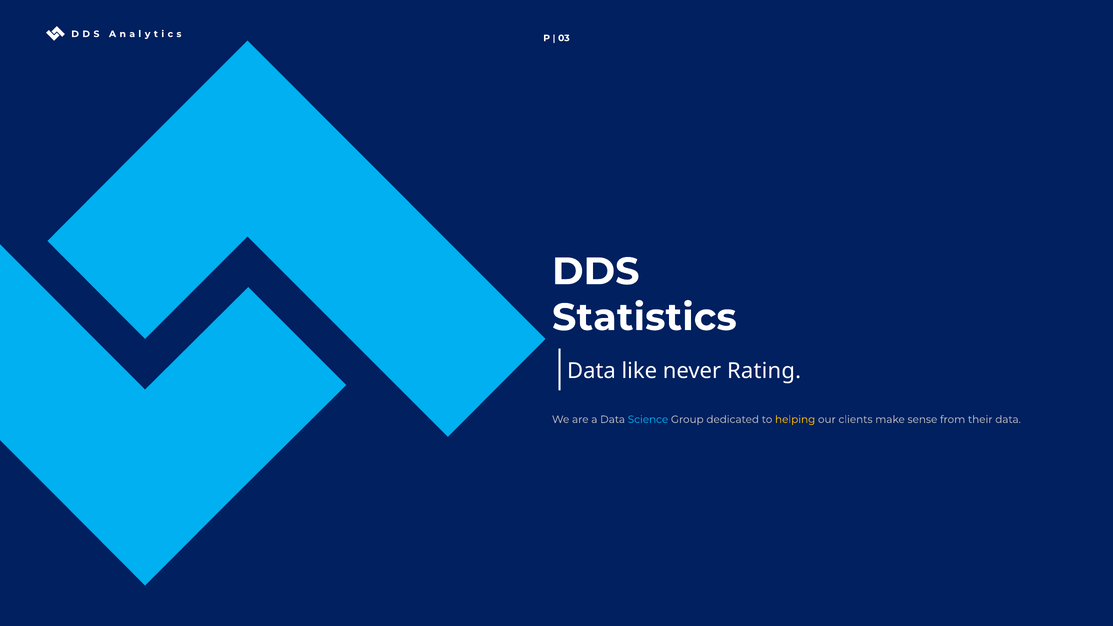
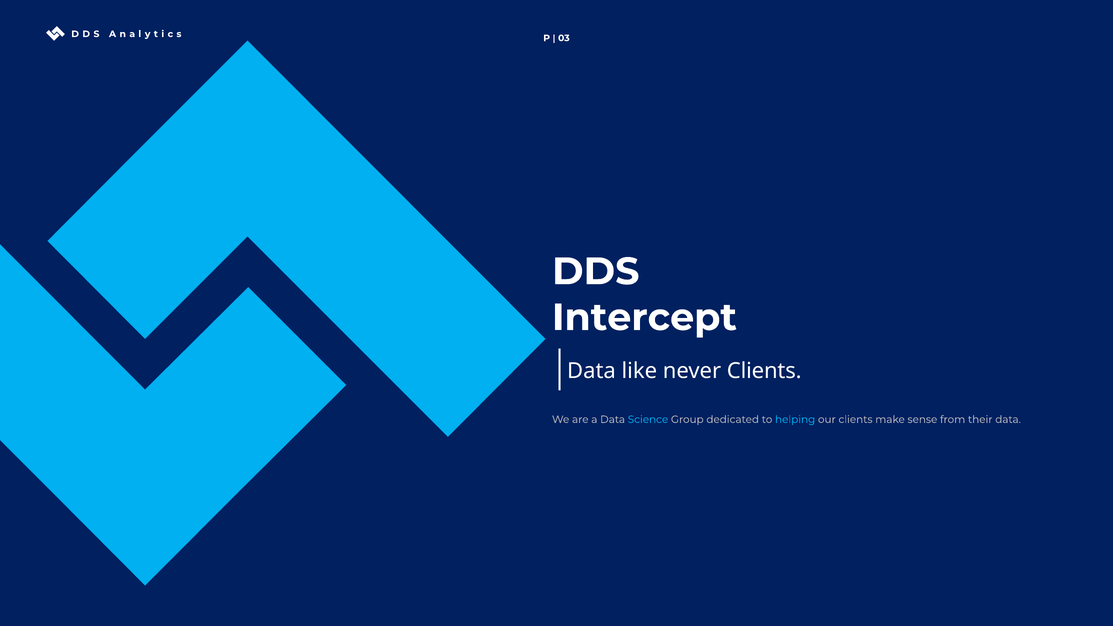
Statistics: Statistics -> Intercept (644, 317)
never Rating: Rating -> Clients (764, 371)
helping colour: yellow -> light blue (795, 419)
